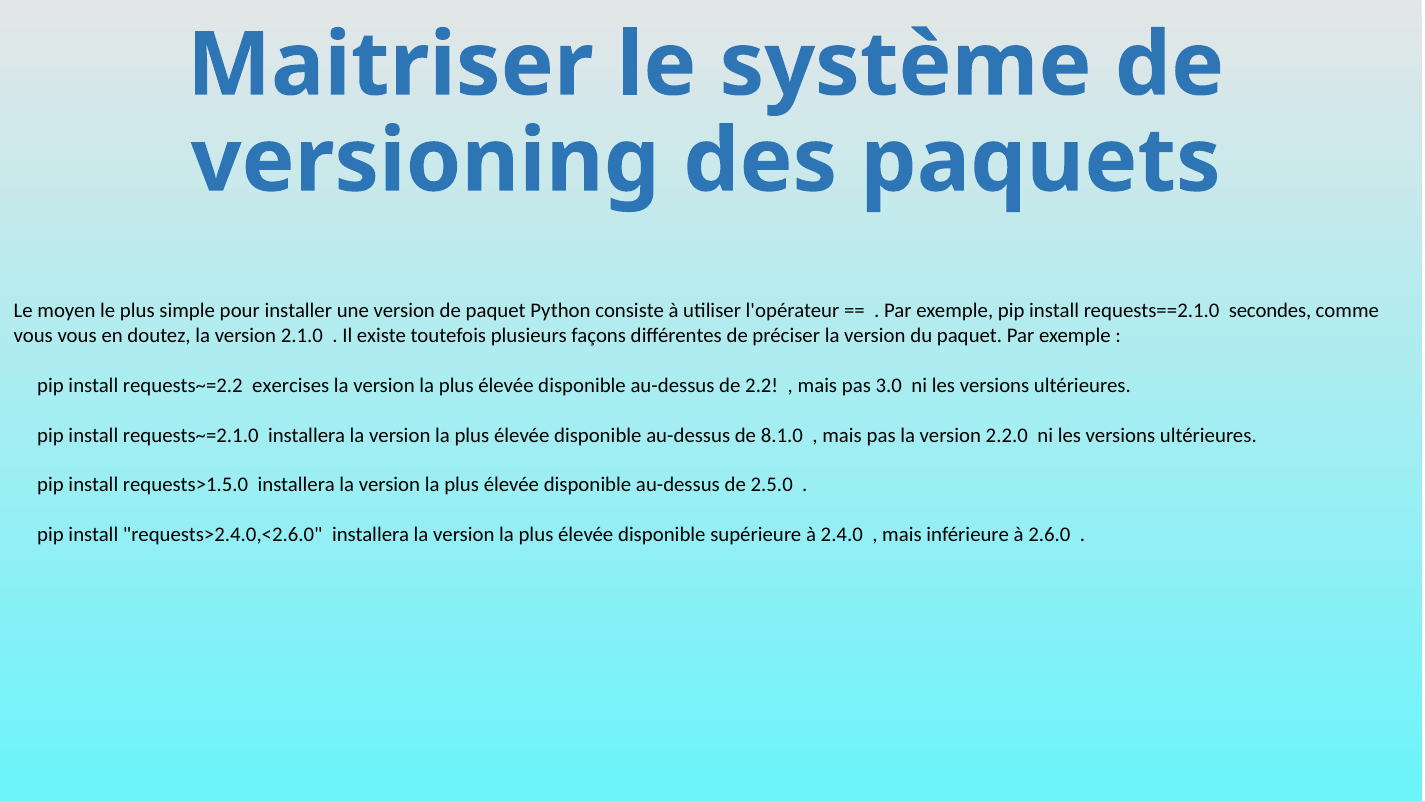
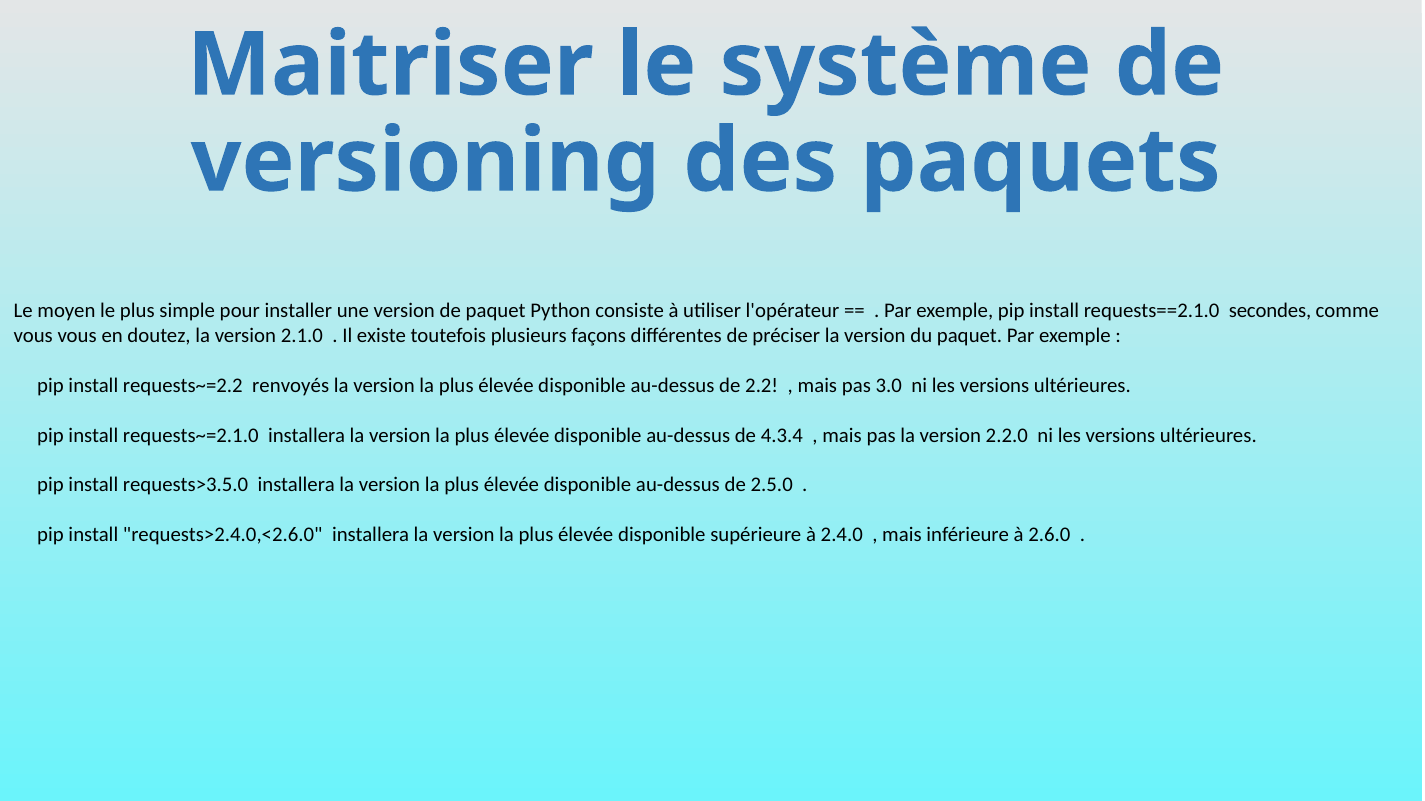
exercises: exercises -> renvoyés (291, 386)
8.1.0: 8.1.0 -> 4.3.4 (782, 436)
requests>1.5.0: requests>1.5.0 -> requests>3.5.0 (186, 485)
